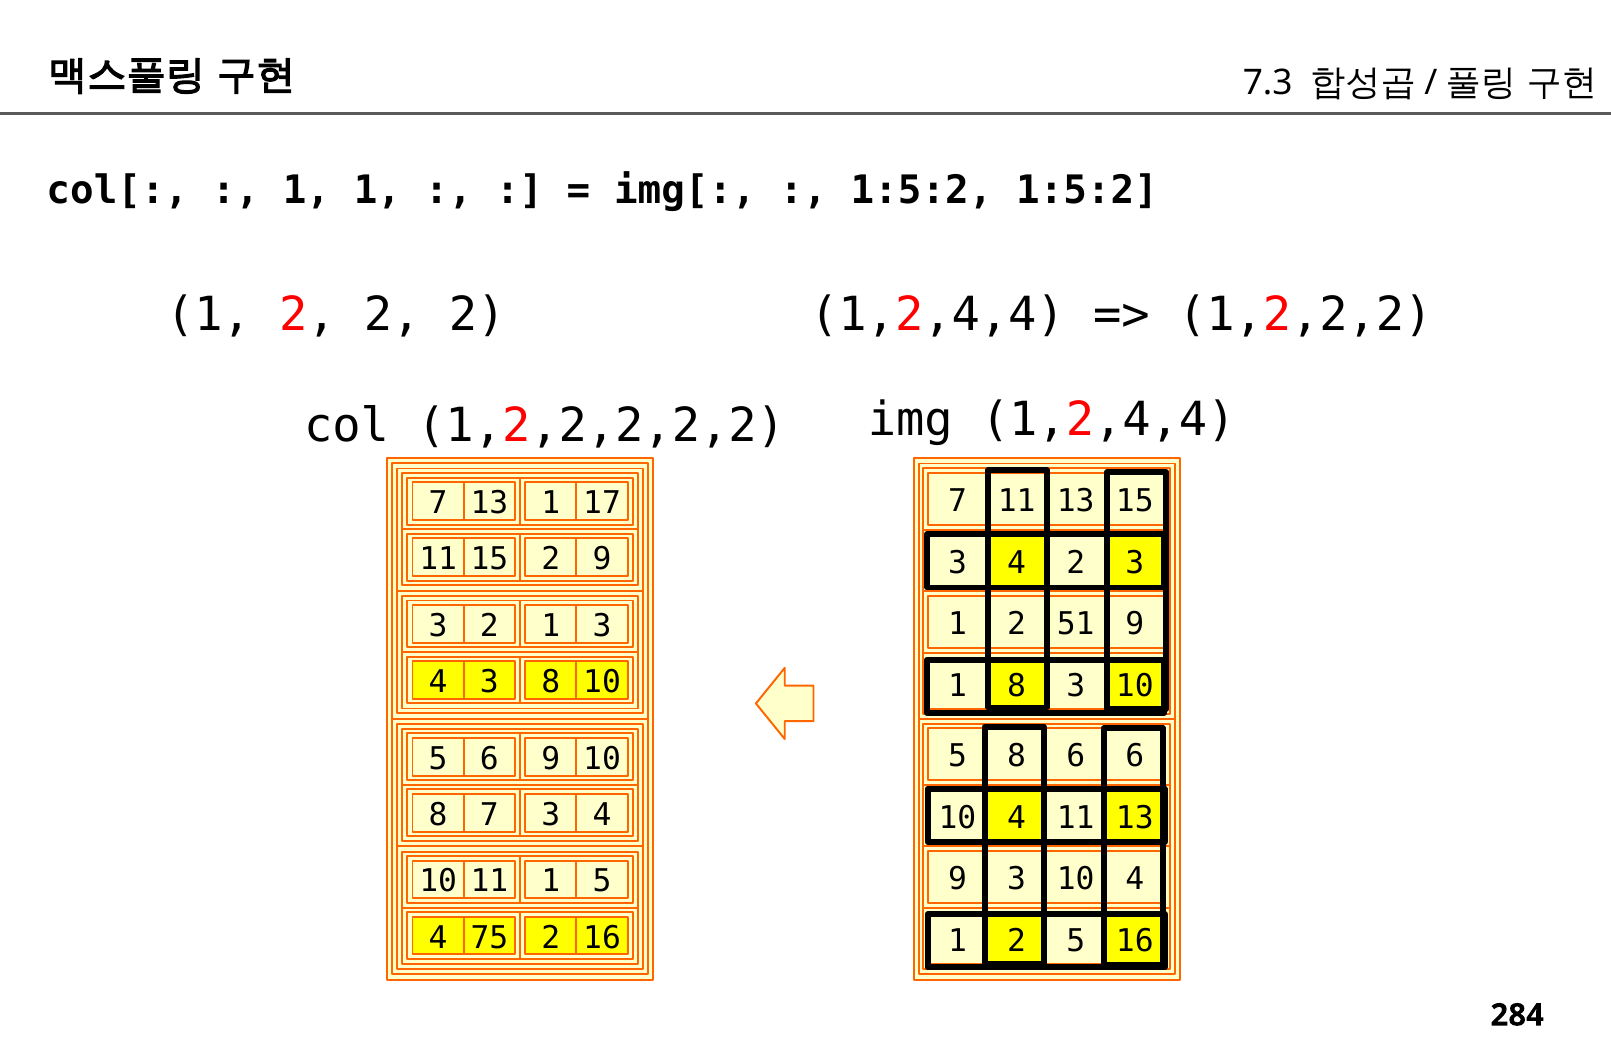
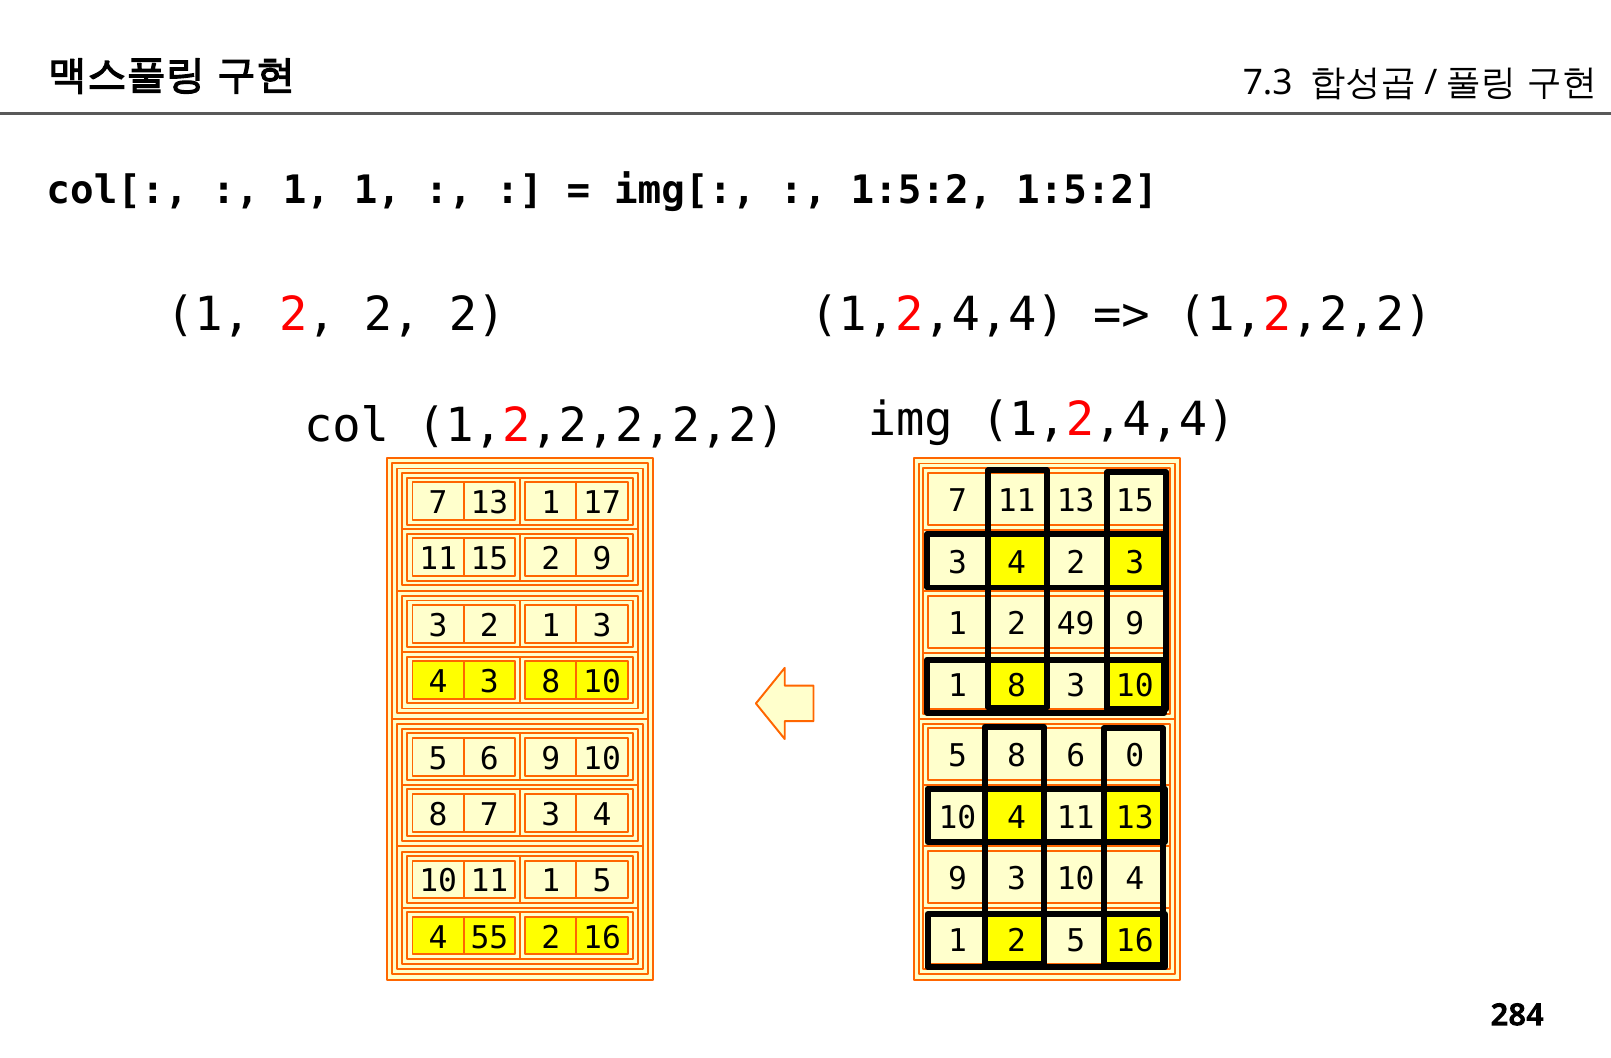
51: 51 -> 49 (1076, 624)
6 6: 6 -> 0 (1135, 756)
75: 75 -> 55 (489, 938)
